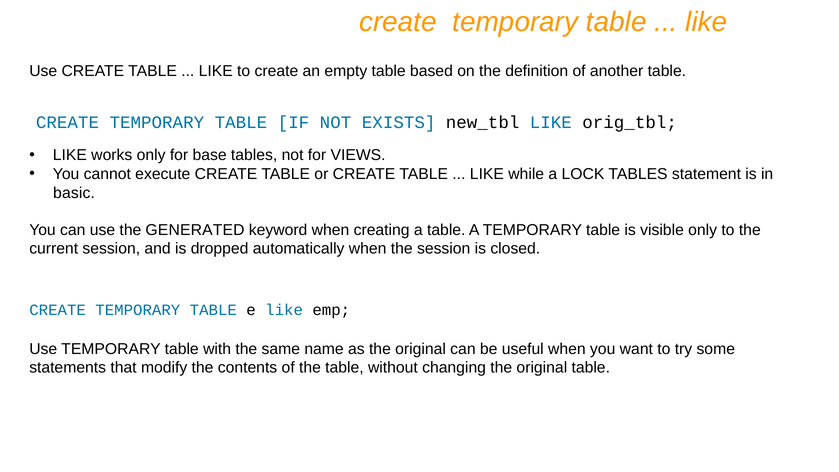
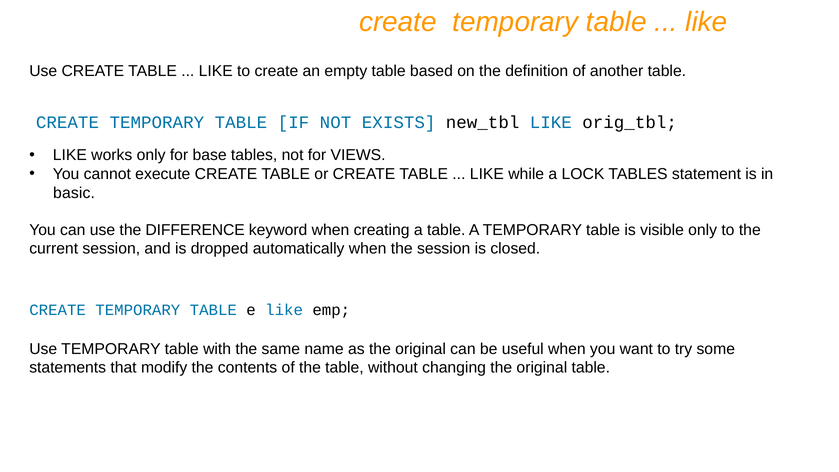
GENERATED: GENERATED -> DIFFERENCE (195, 230)
